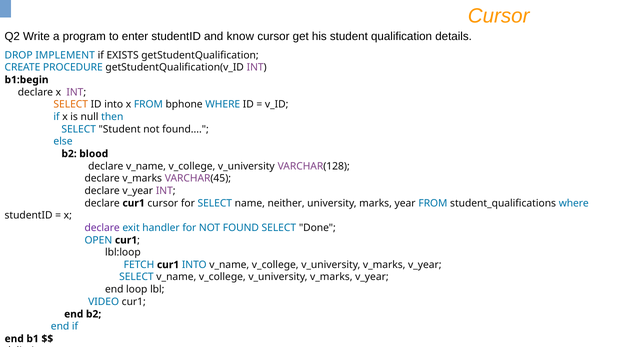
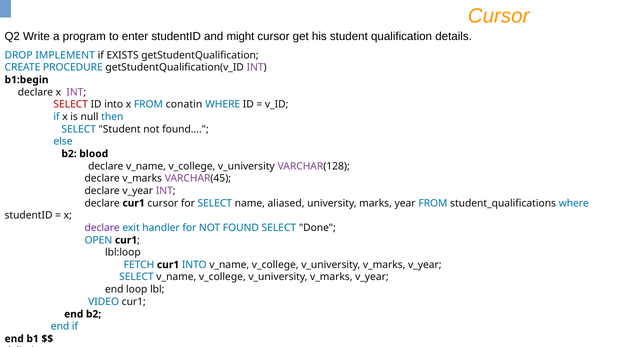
know: know -> might (240, 36)
SELECT colour: orange -> red (71, 104)
bphone: bphone -> conatin (184, 104)
neither: neither -> aliased (286, 203)
